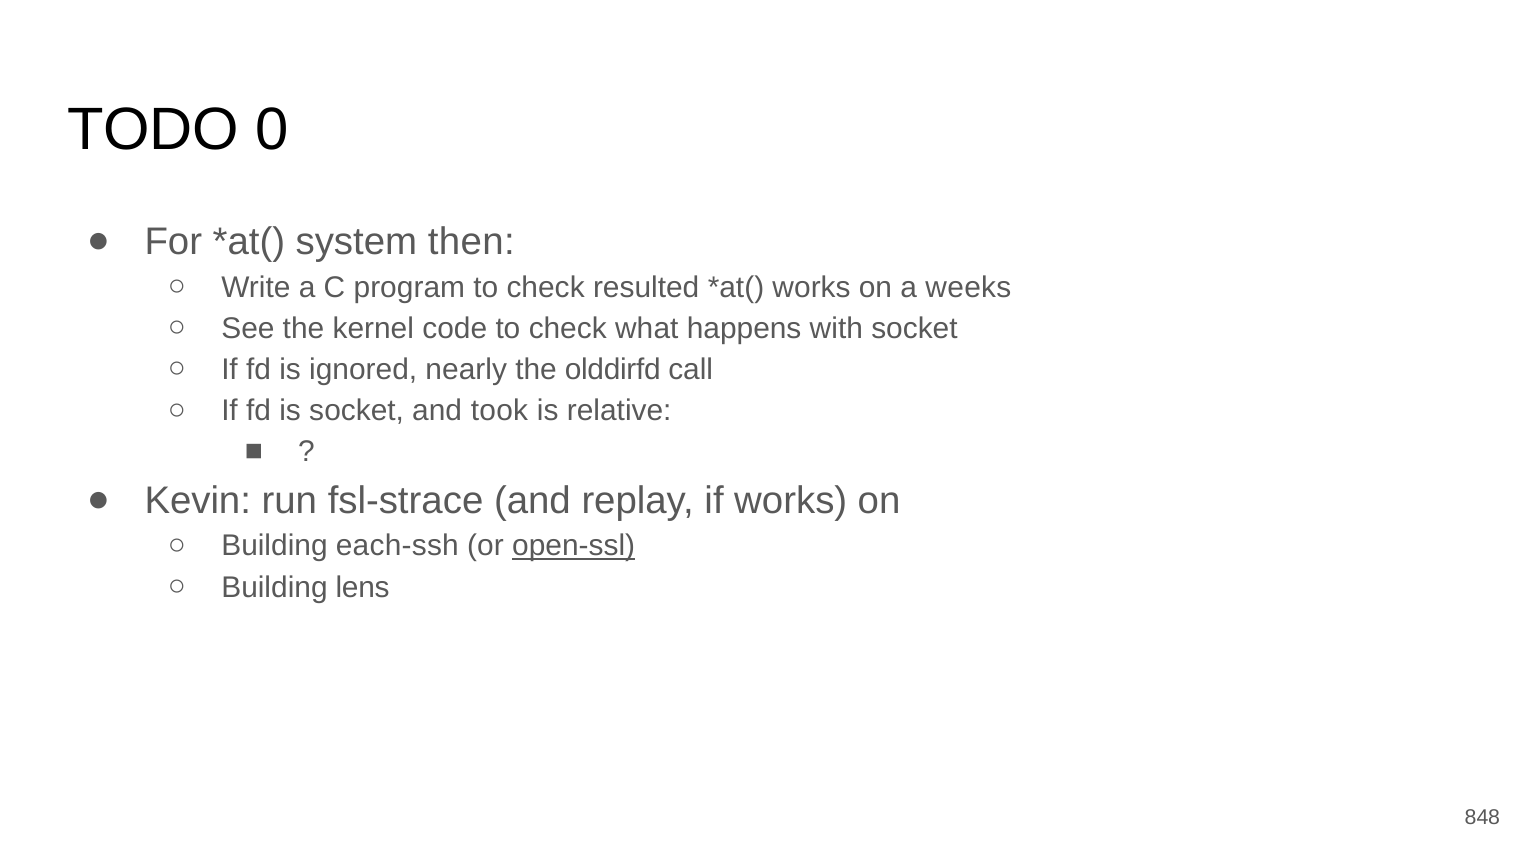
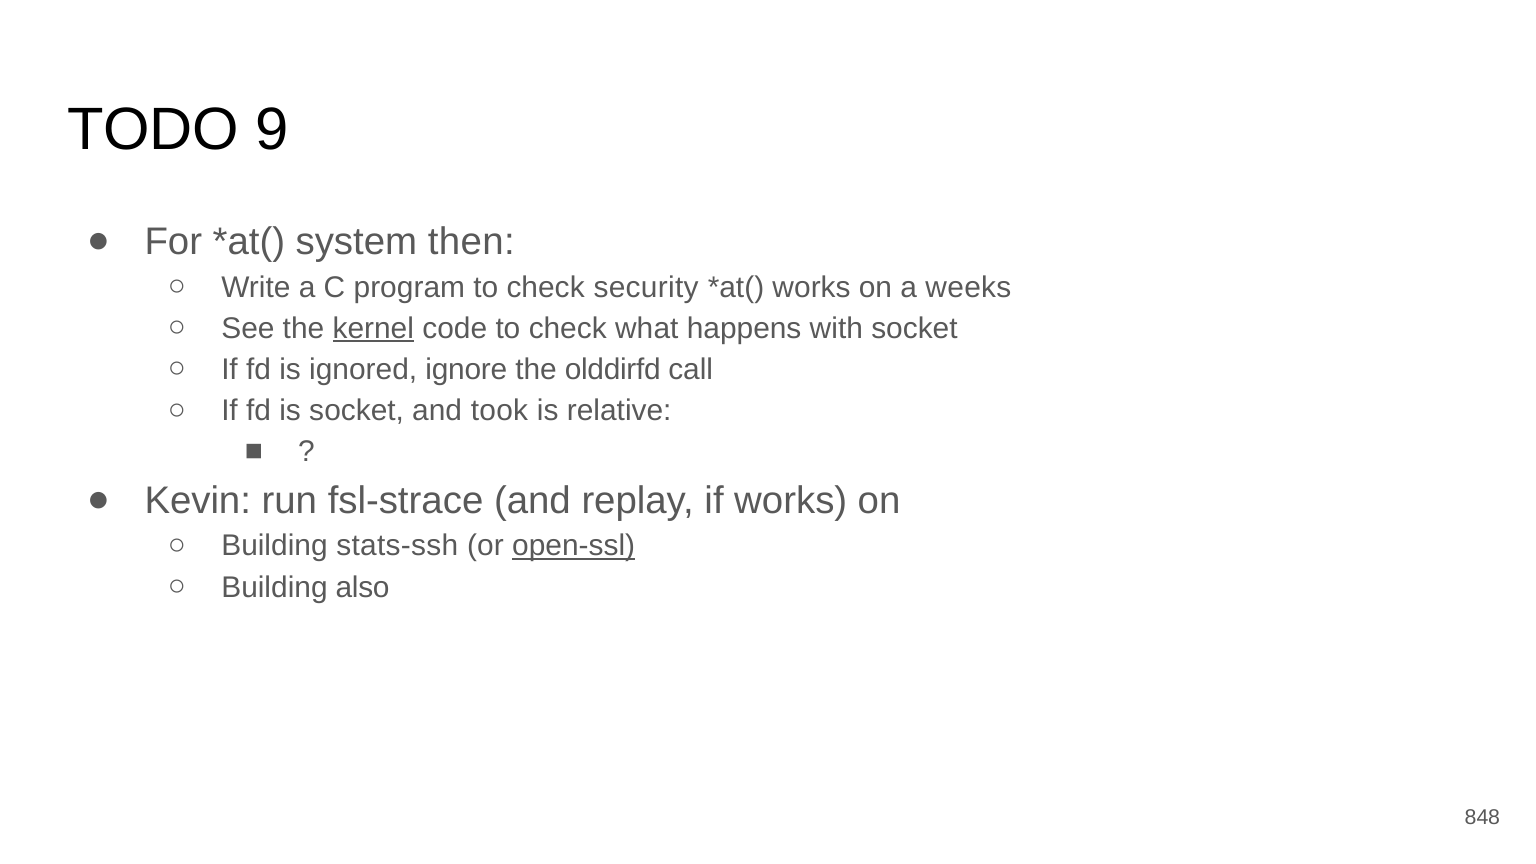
0: 0 -> 9 (272, 130)
resulted: resulted -> security (646, 287)
kernel underline: none -> present (373, 328)
nearly: nearly -> ignore (466, 370)
each-ssh: each-ssh -> stats-ssh (397, 546)
lens: lens -> also (363, 587)
